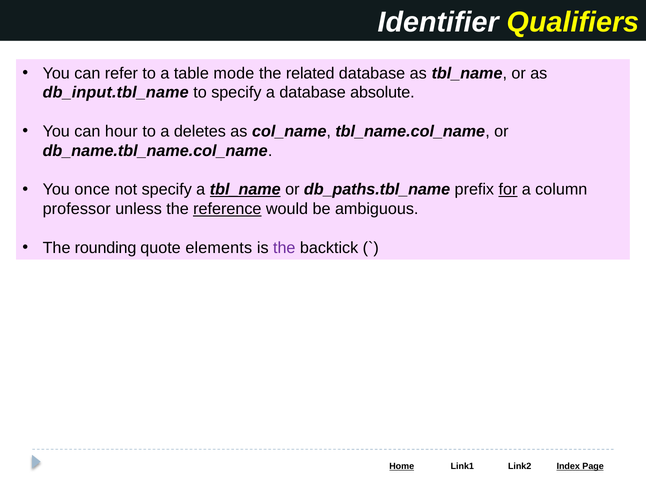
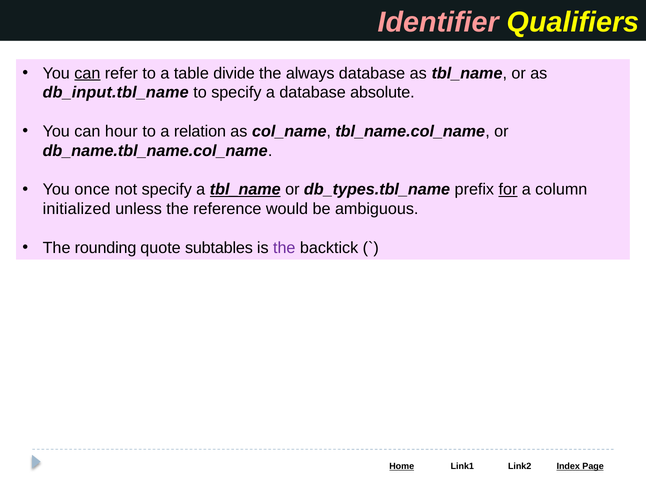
Identifier colour: white -> pink (438, 22)
can underline: none -> present (87, 73)
mode: mode -> divide (234, 73)
related: related -> always (310, 73)
deletes: deletes -> relation (200, 131)
db_paths.tbl_name: db_paths.tbl_name -> db_types.tbl_name (377, 189)
professor: professor -> initialized (77, 209)
reference underline: present -> none (227, 209)
elements: elements -> subtables (219, 248)
